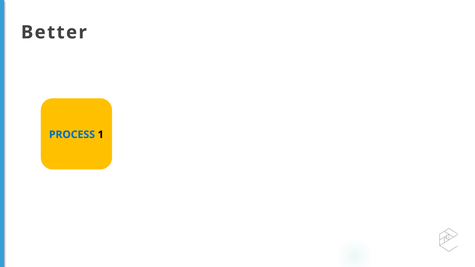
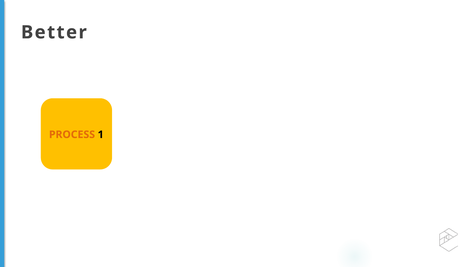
PROCESS colour: blue -> orange (72, 135)
